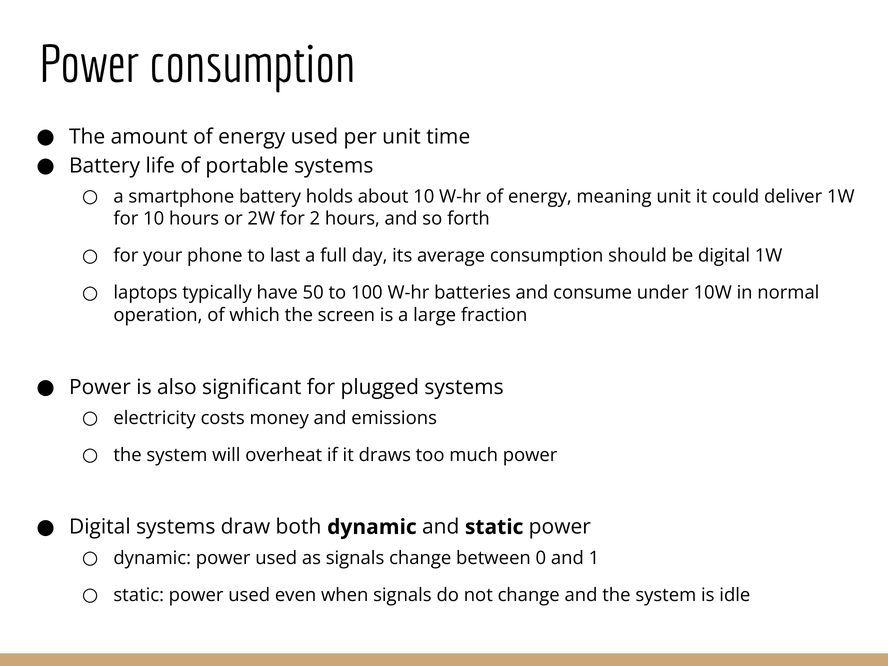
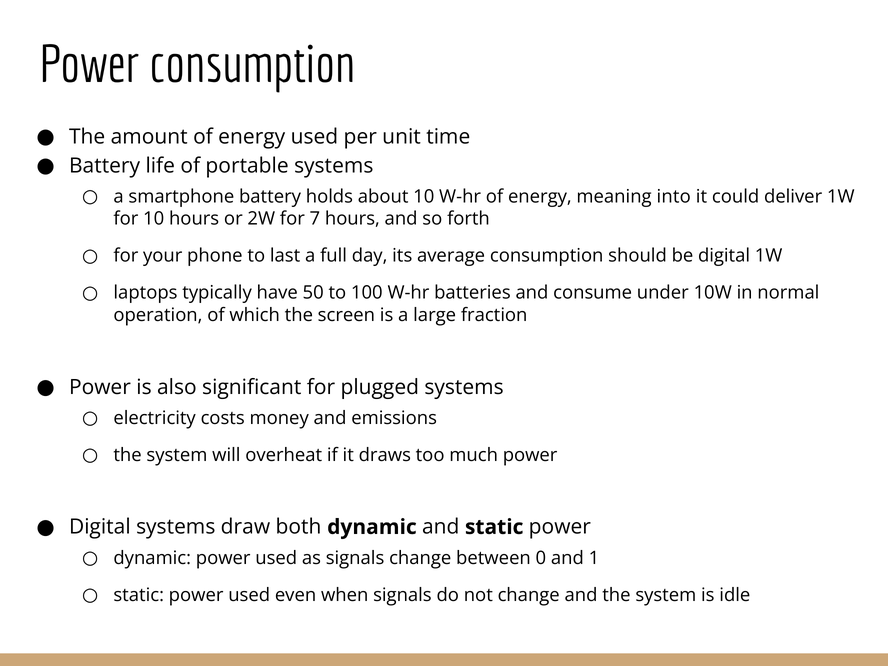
meaning unit: unit -> into (674, 197)
2: 2 -> 7 (315, 219)
